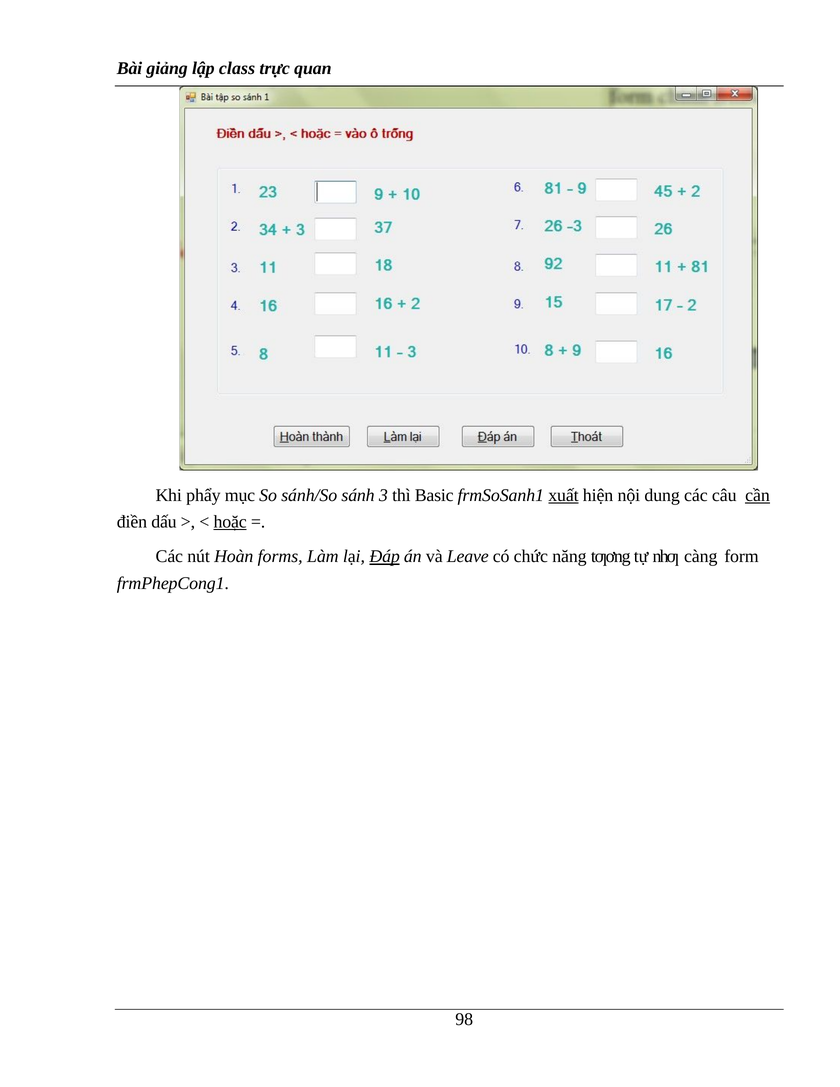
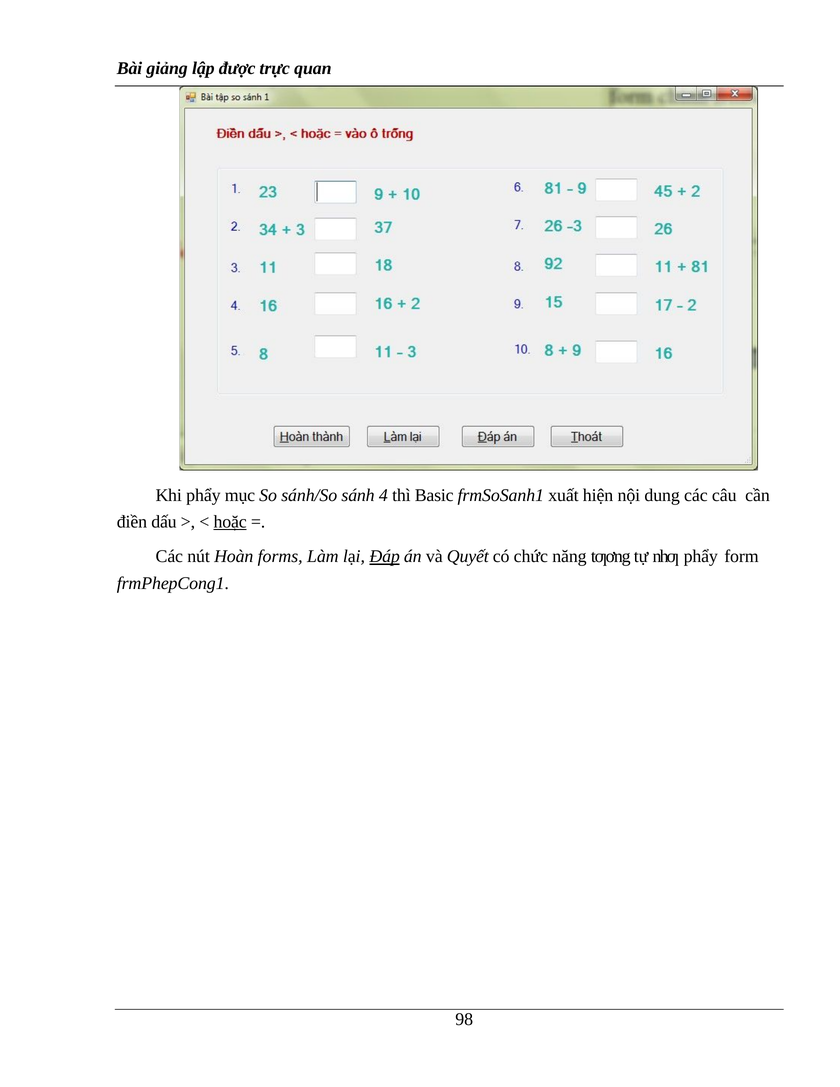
class: class -> được (237, 69)
3: 3 -> 4 (383, 495)
xuất underline: present -> none (563, 495)
cần underline: present -> none (758, 495)
Leave: Leave -> Quyết (468, 557)
nhƣ càng: càng -> phẩy (701, 557)
